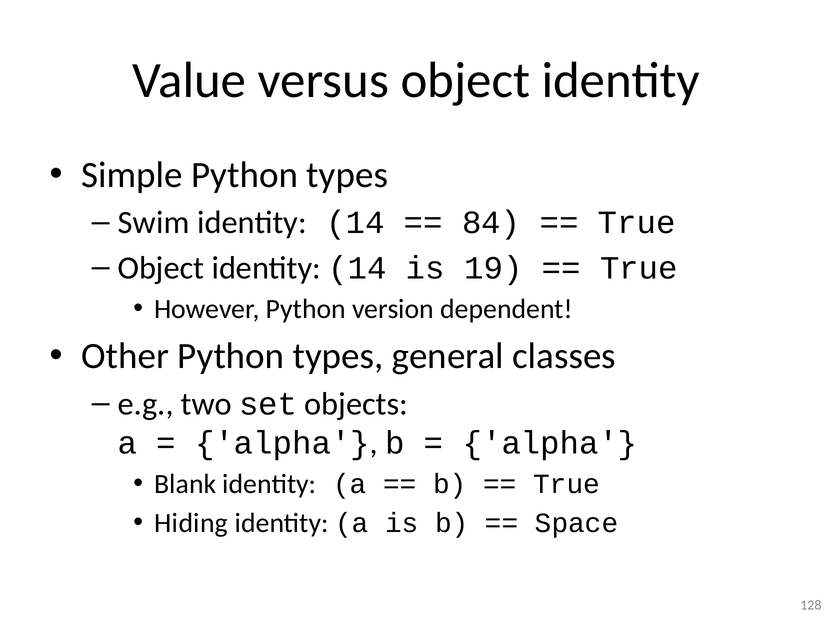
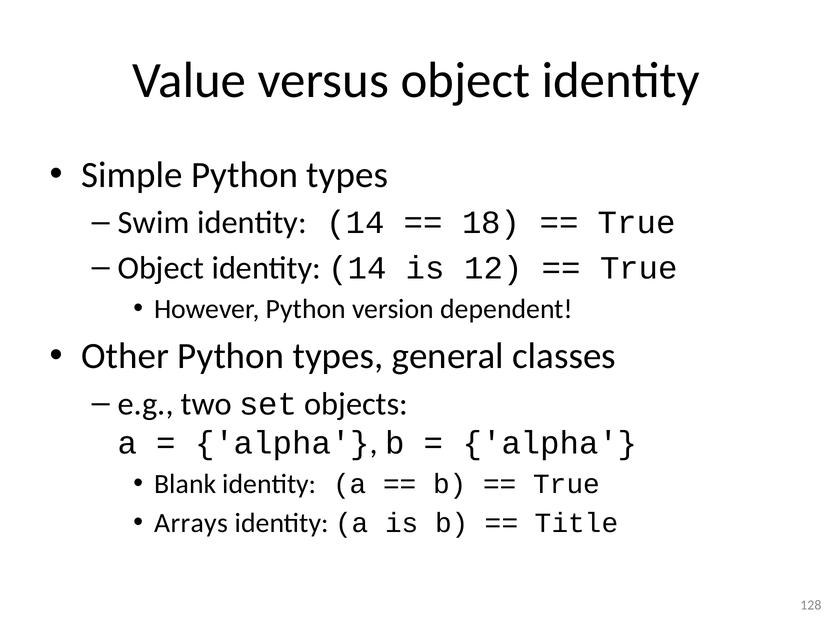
84: 84 -> 18 (491, 223)
19: 19 -> 12 (493, 268)
Hiding: Hiding -> Arrays (191, 523)
Space: Space -> Title (577, 523)
